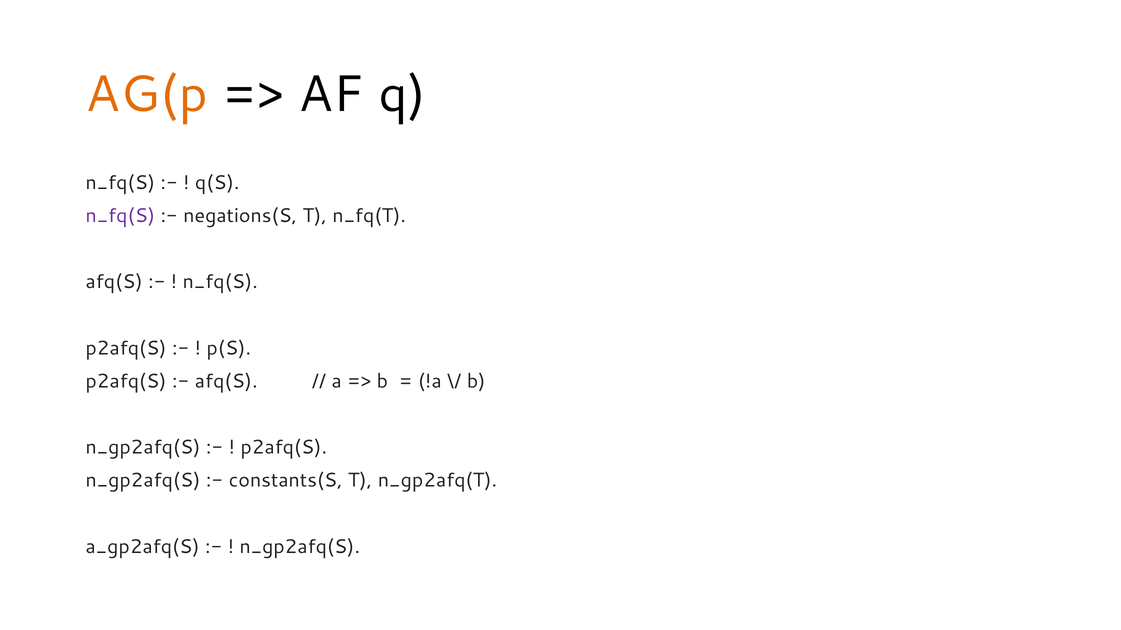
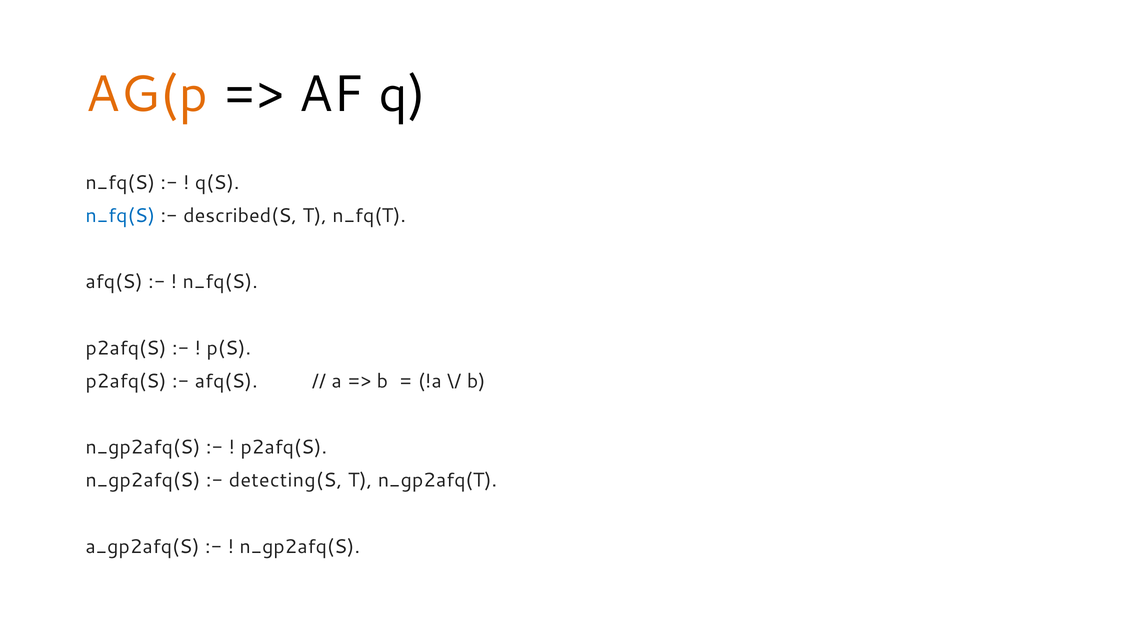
n_fq(S colour: purple -> blue (120, 216)
negations(S: negations(S -> described(S (240, 216)
constants(S: constants(S -> detecting(S (285, 481)
